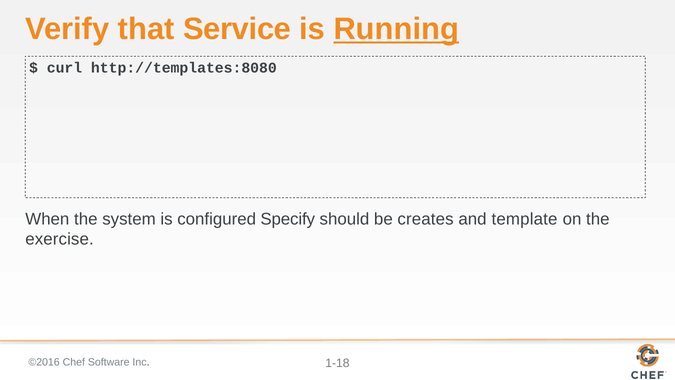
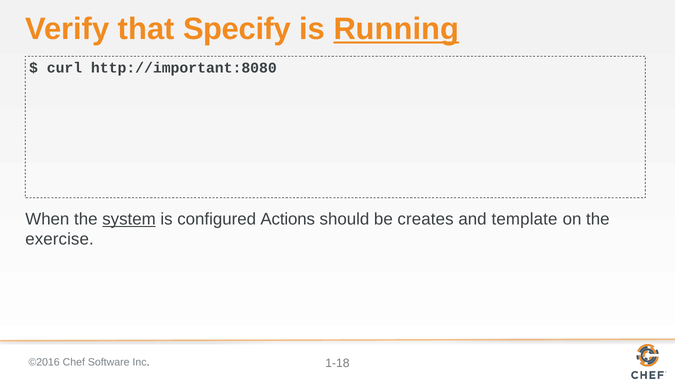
Service: Service -> Specify (237, 29)
http://templates:8080: http://templates:8080 -> http://important:8080 (184, 68)
system underline: none -> present (129, 219)
Specify: Specify -> Actions (288, 219)
